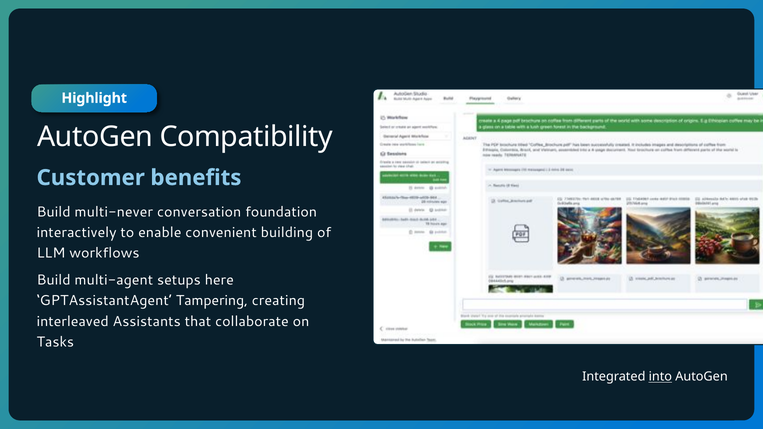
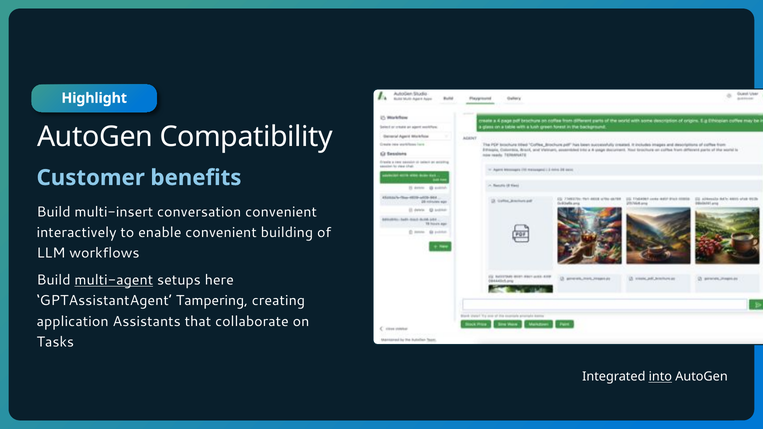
multi-never: multi-never -> multi-insert (114, 212)
conversation foundation: foundation -> convenient (281, 212)
multi-agent underline: none -> present (114, 280)
interleaved: interleaved -> application (73, 321)
